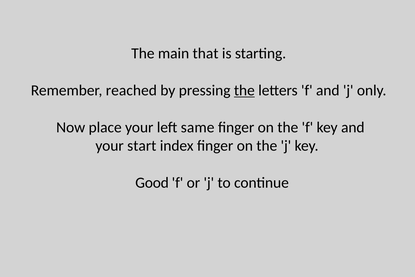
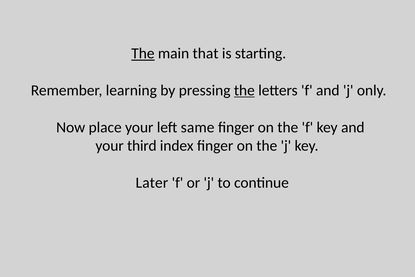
The underline: none -> present (143, 53)
reached: reached -> learning (131, 90)
start: start -> third (142, 146)
Good: Good -> Later (152, 183)
